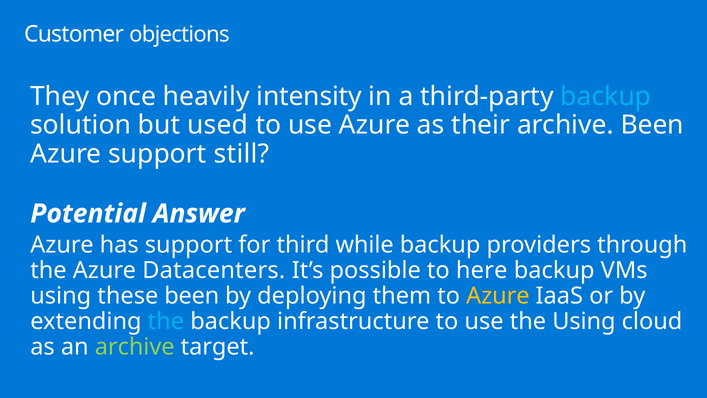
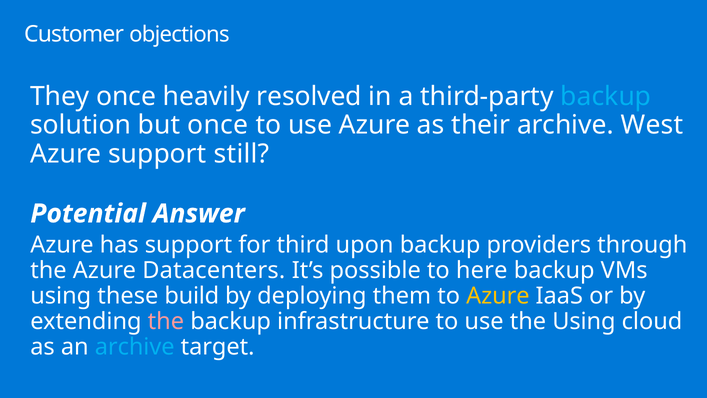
intensity: intensity -> resolved (309, 96)
but used: used -> once (218, 125)
archive Been: Been -> West (652, 125)
while: while -> upon (365, 245)
these been: been -> build (192, 296)
the colour: light blue -> pink (166, 321)
archive colour: light green -> light blue (135, 347)
